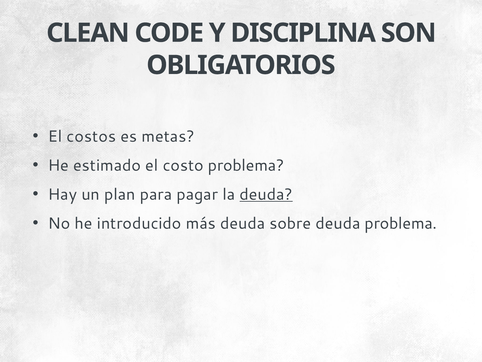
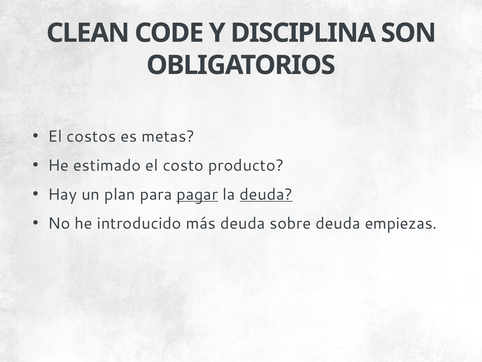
costo problema: problema -> producto (246, 165)
pagar underline: none -> present (197, 194)
deuda problema: problema -> empiezas (401, 223)
